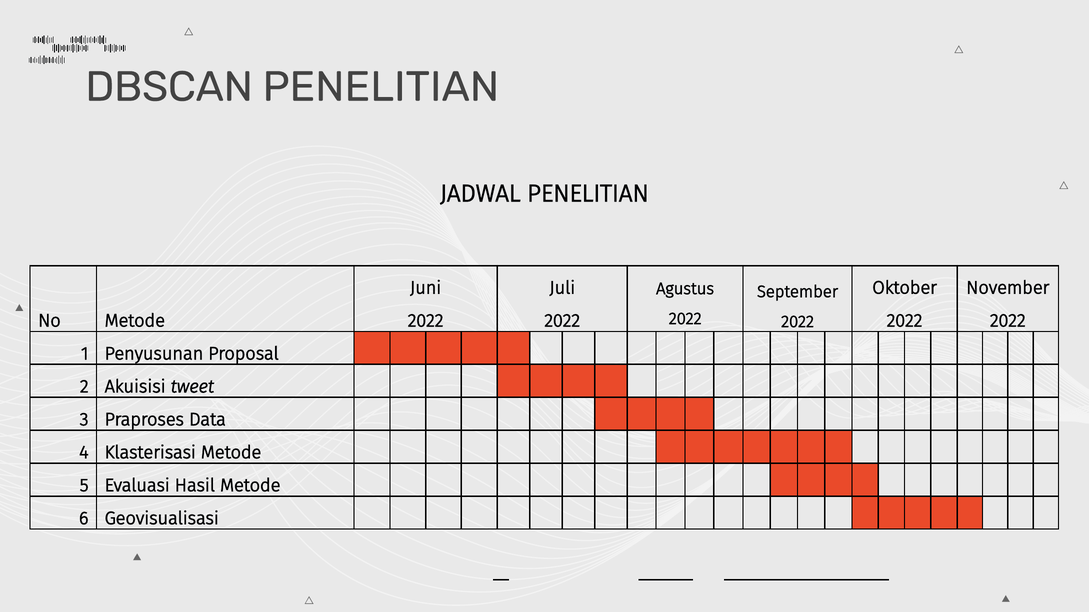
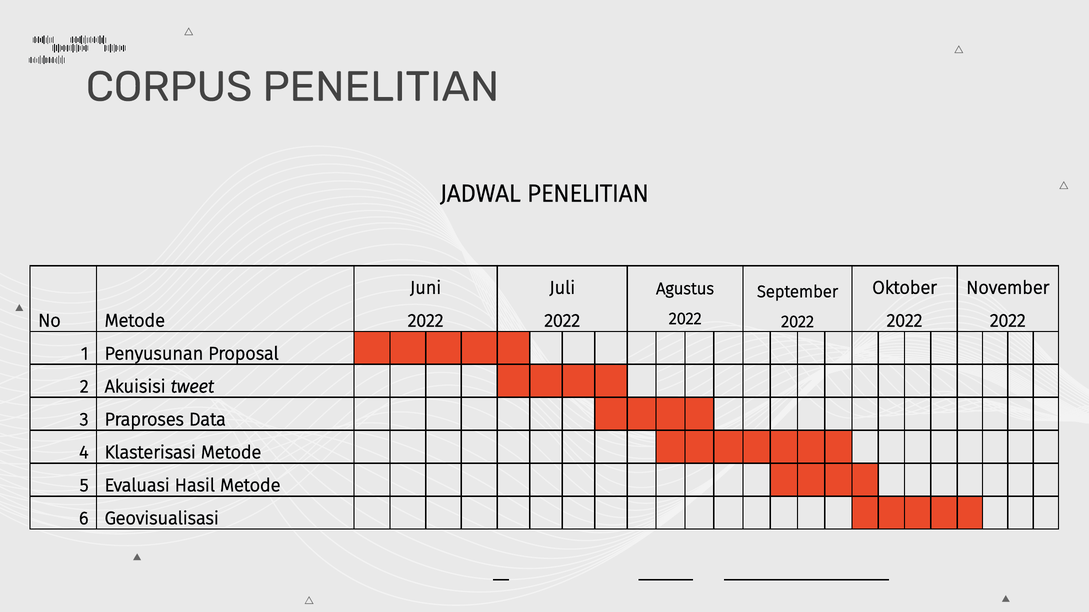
DBSCAN: DBSCAN -> CORPUS (169, 87)
